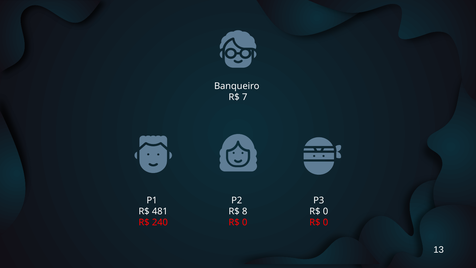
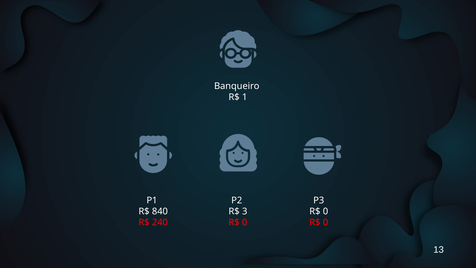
7: 7 -> 1 (245, 97)
481: 481 -> 840 (160, 211)
8: 8 -> 3 (245, 211)
